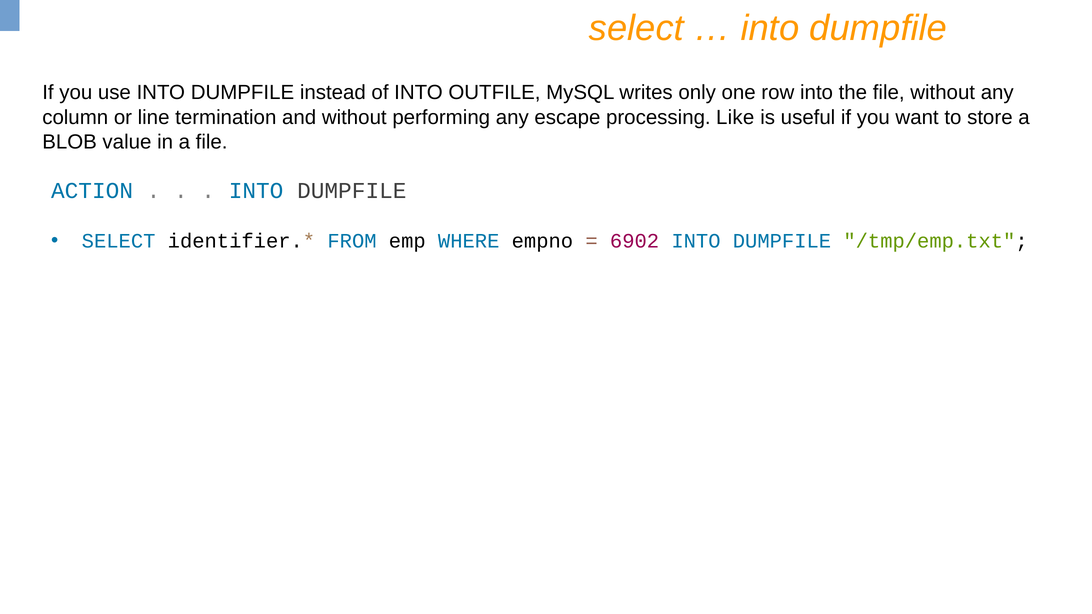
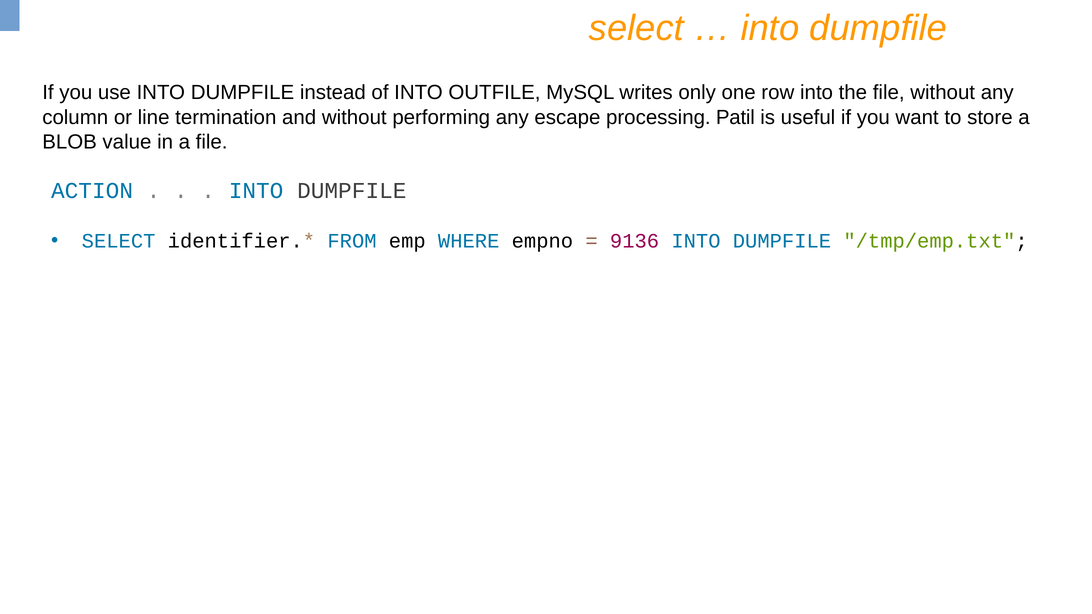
Like: Like -> Patil (735, 117)
6902: 6902 -> 9136 (635, 241)
